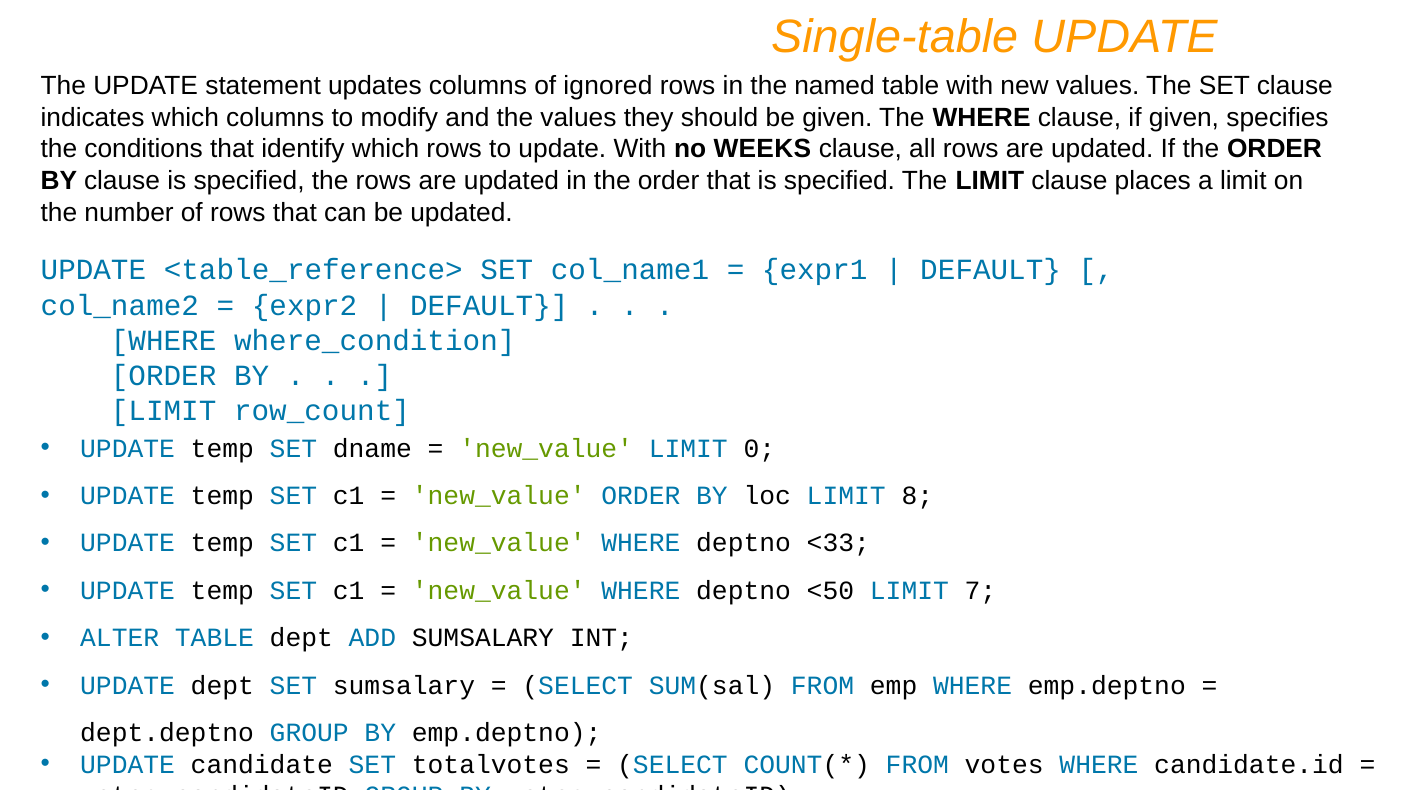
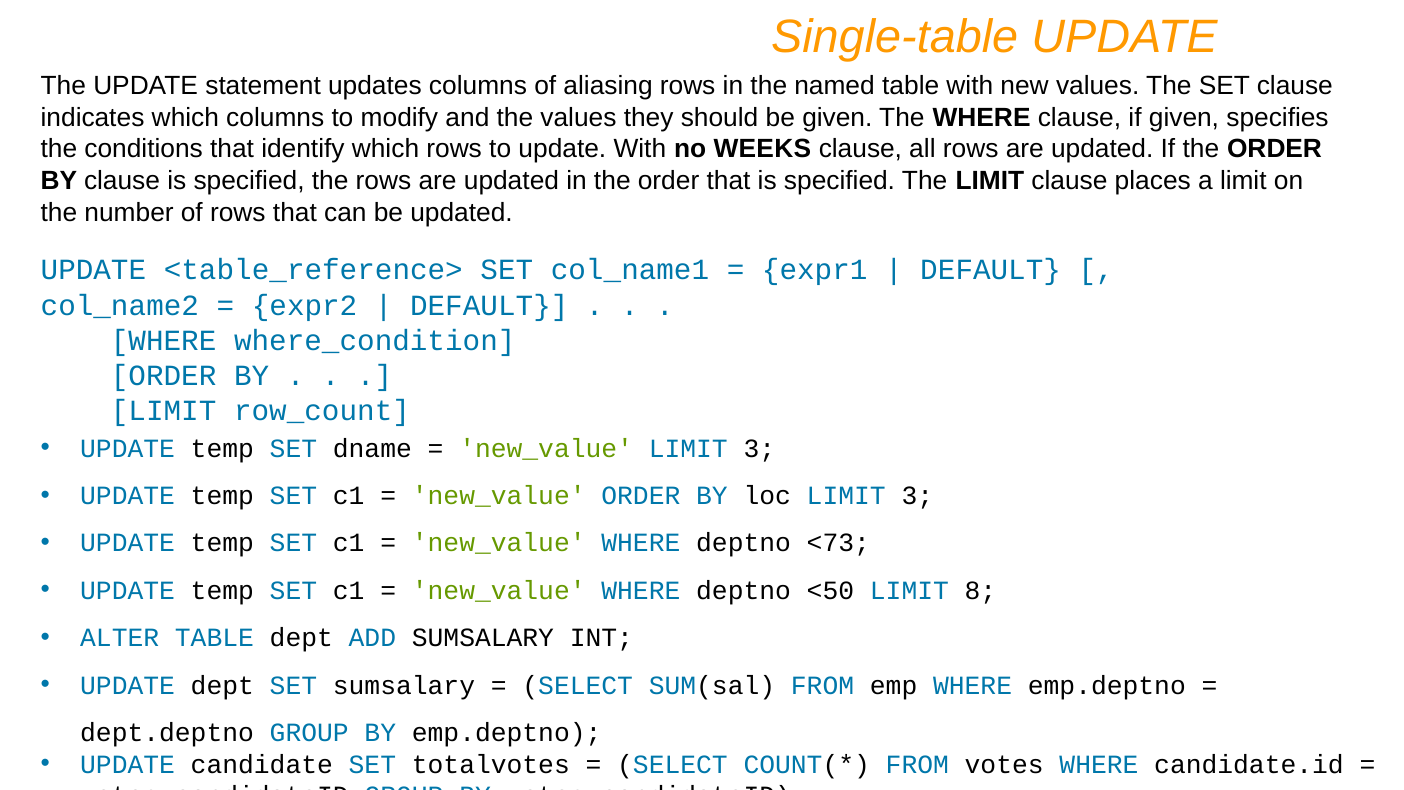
ignored: ignored -> aliasing (608, 86)
new_value LIMIT 0: 0 -> 3 (759, 448)
loc LIMIT 8: 8 -> 3 (917, 496)
<33: <33 -> <73 (838, 543)
7: 7 -> 8 (980, 590)
